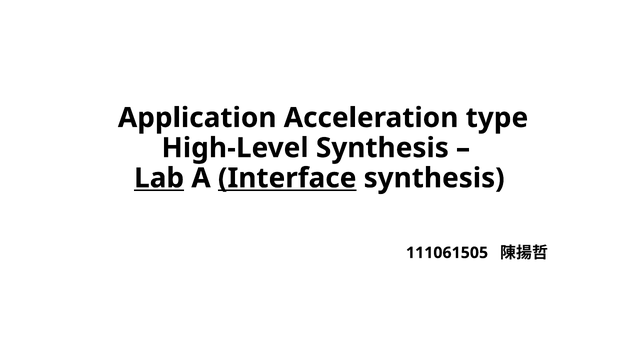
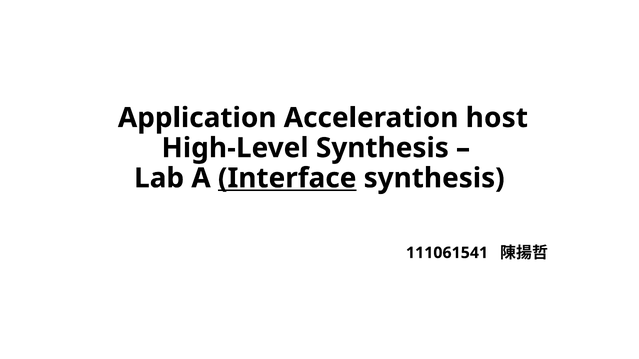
type: type -> host (497, 118)
Lab underline: present -> none (159, 178)
111061505: 111061505 -> 111061541 (447, 253)
